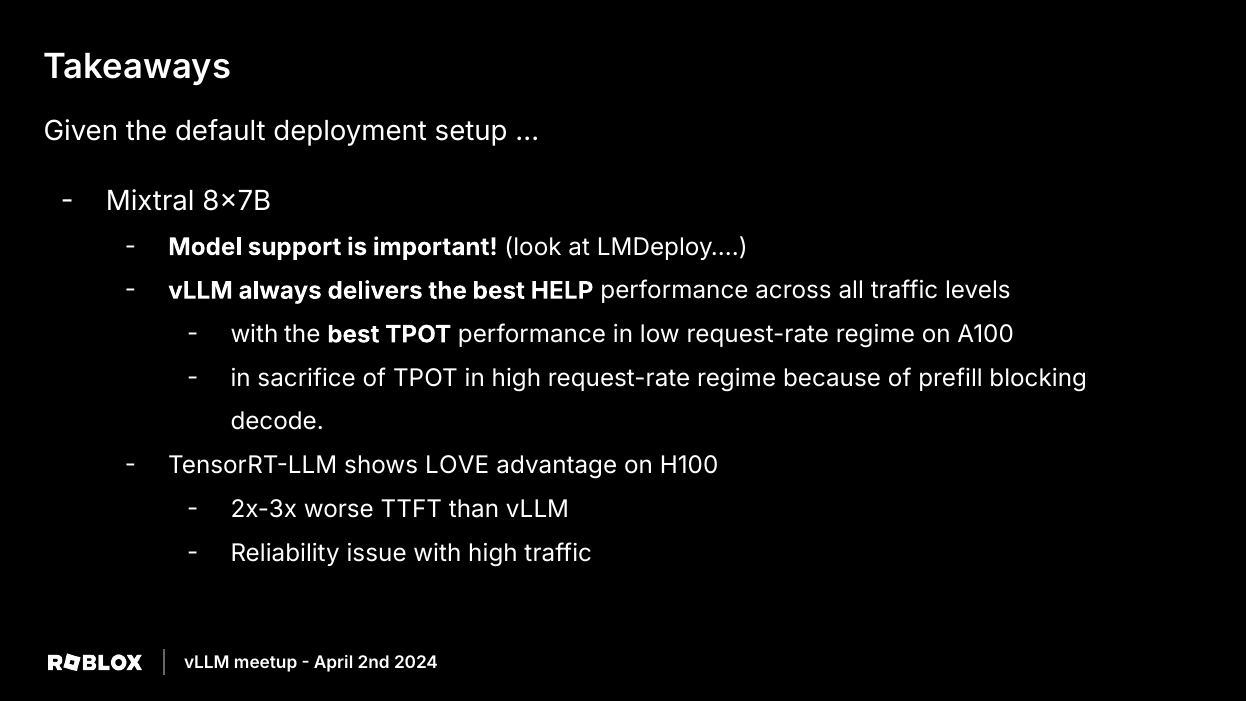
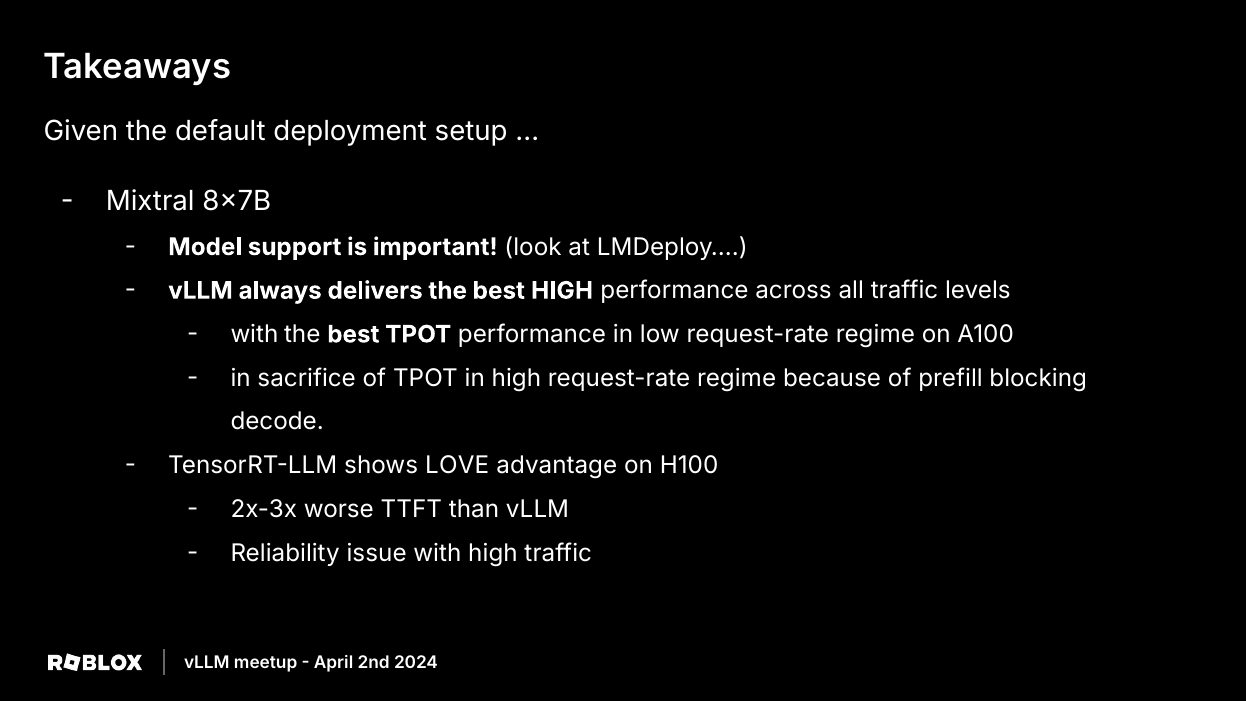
best HELP: HELP -> HIGH (562, 291)
